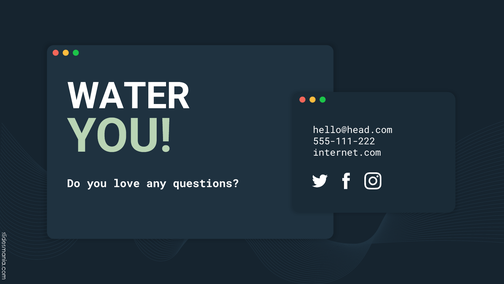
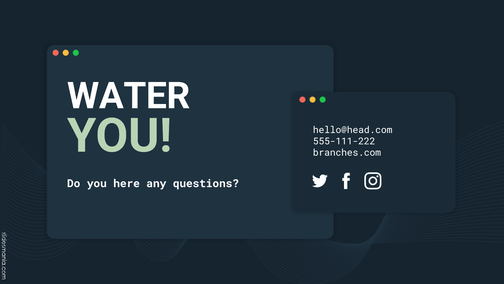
internet.com: internet.com -> branches.com (347, 152)
love: love -> here (127, 183)
